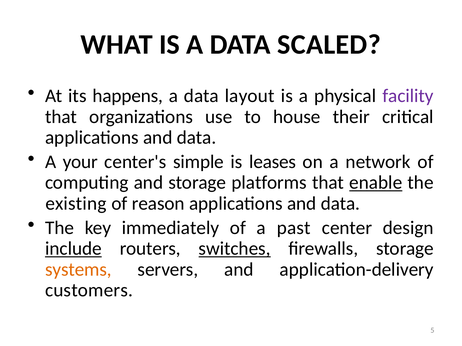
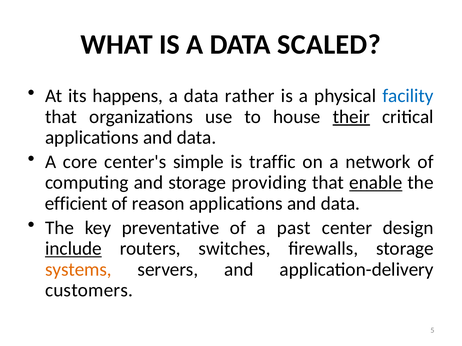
layout: layout -> rather (250, 96)
facility colour: purple -> blue (408, 96)
their underline: none -> present (351, 117)
your: your -> core (80, 162)
leases: leases -> traffic (273, 162)
platforms: platforms -> providing (269, 183)
existing: existing -> efficient (76, 204)
immediately: immediately -> preventative (171, 228)
switches underline: present -> none (235, 249)
